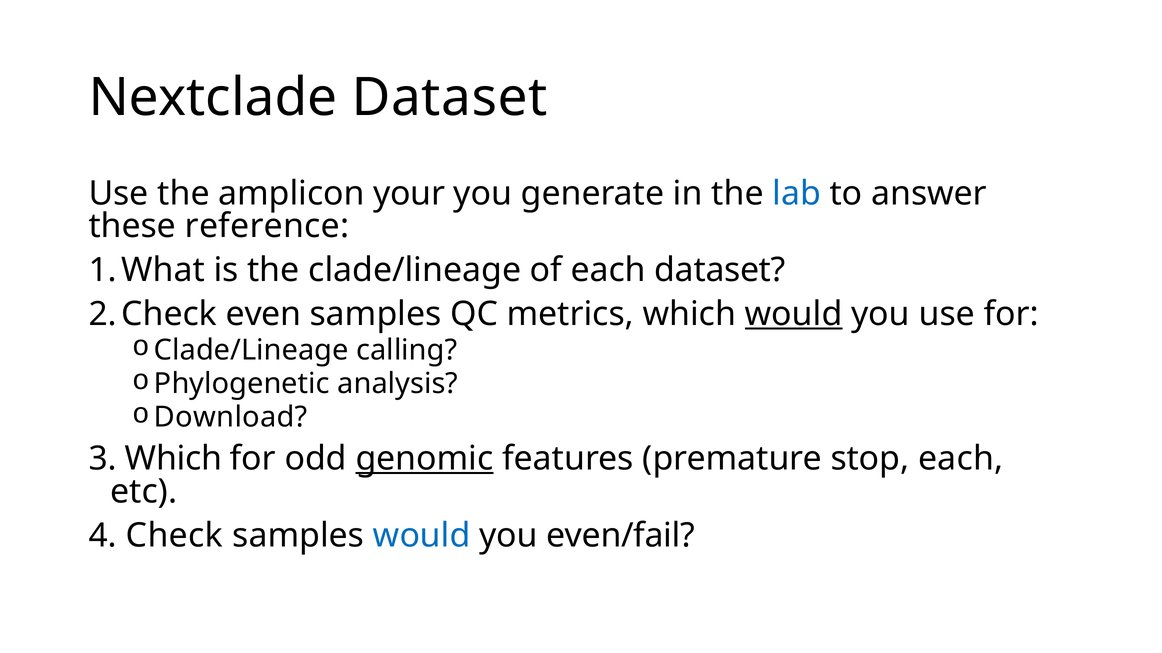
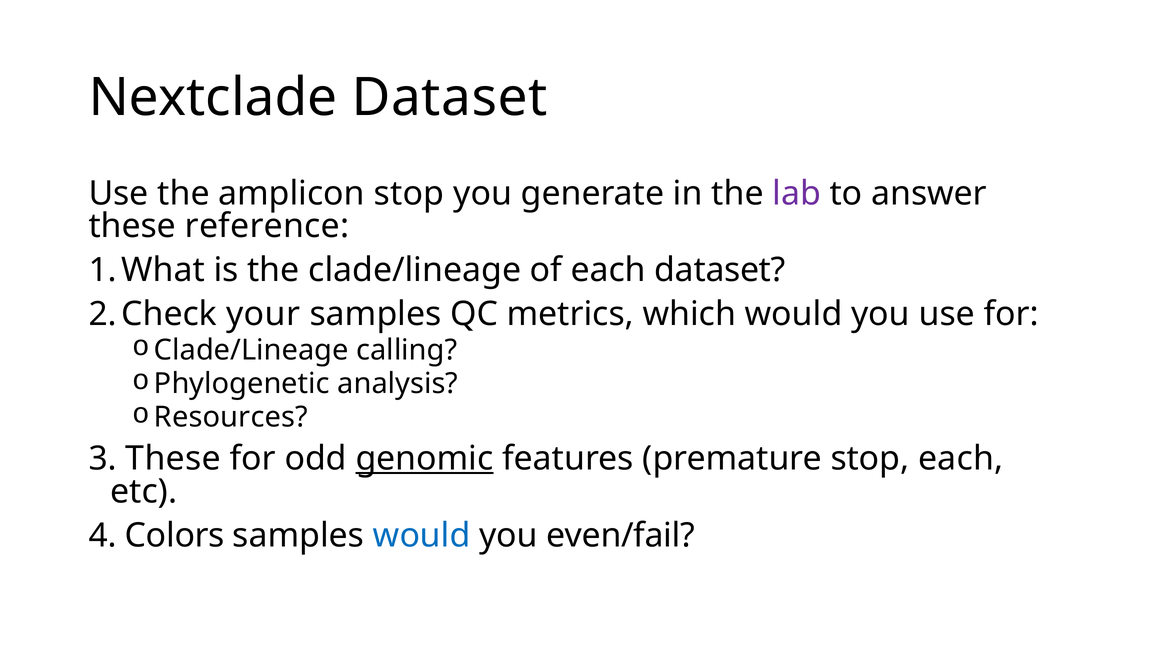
amplicon your: your -> stop (409, 194)
lab colour: blue -> purple (797, 194)
even: even -> your (263, 314)
would underline: present -> none (794, 314)
Download: Download -> Resources (231, 418)
Which: Which -> These (173, 459)
Check: Check -> Colors (175, 536)
